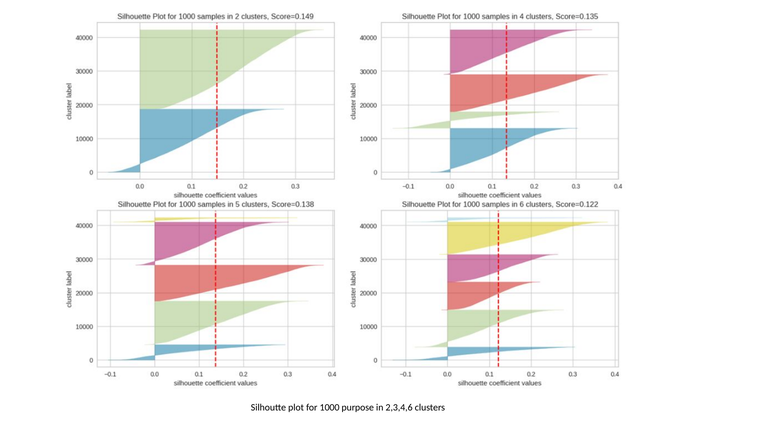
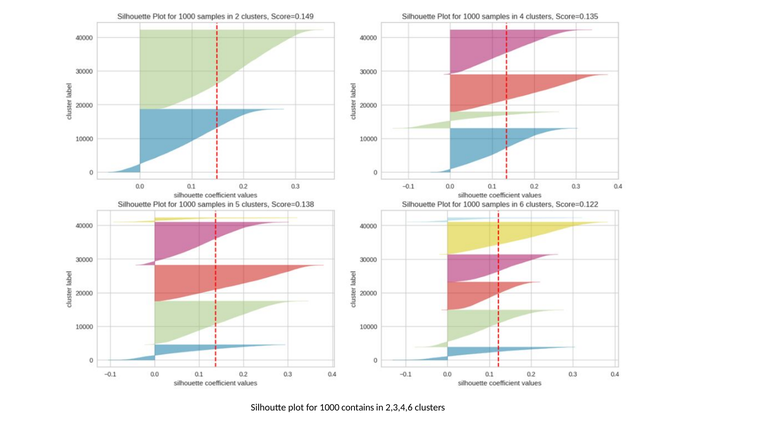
purpose: purpose -> contains (358, 407)
